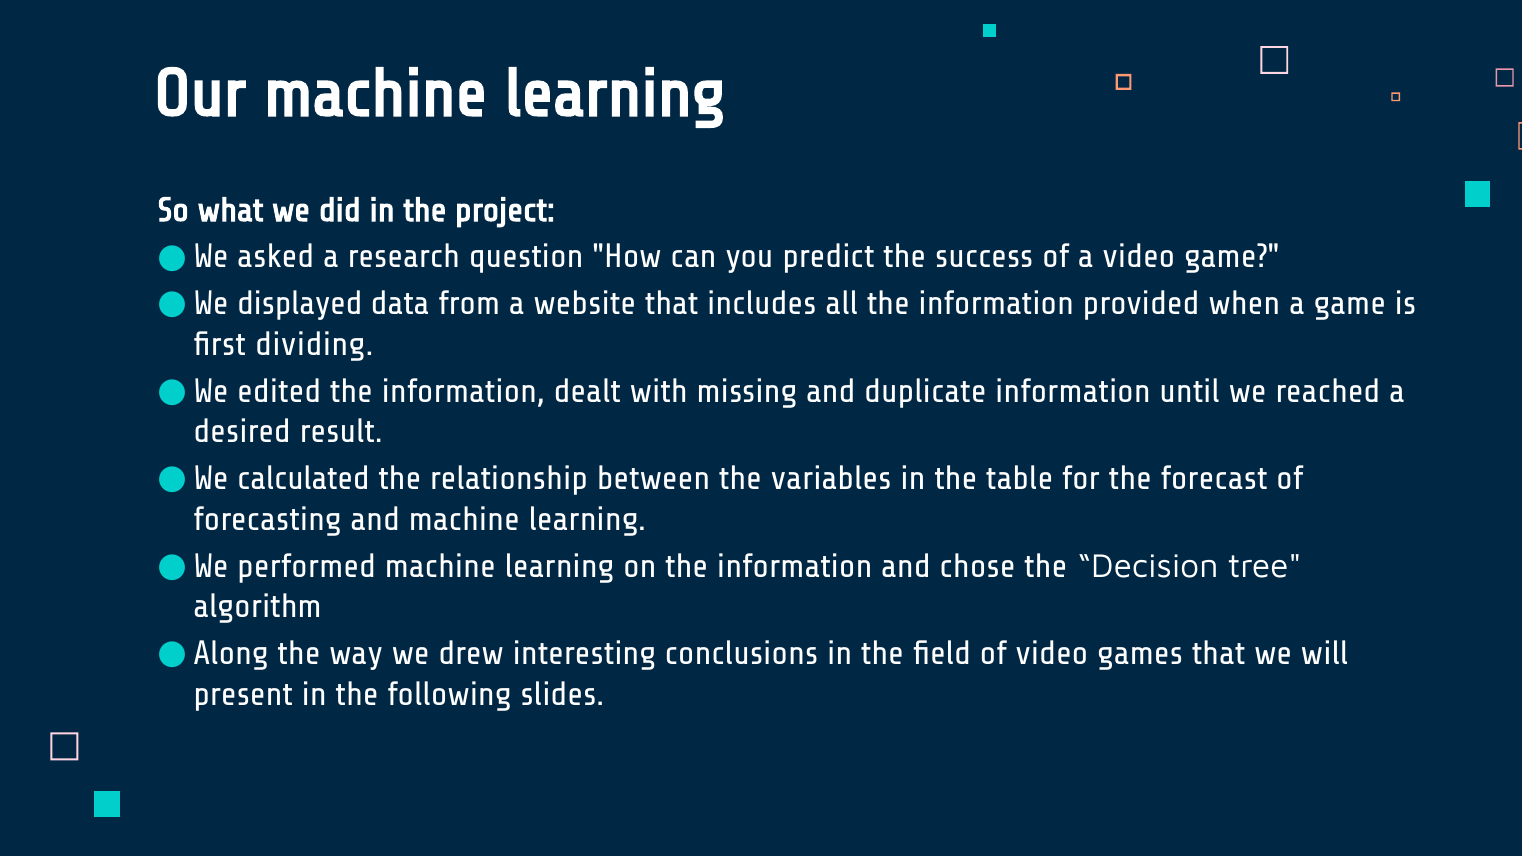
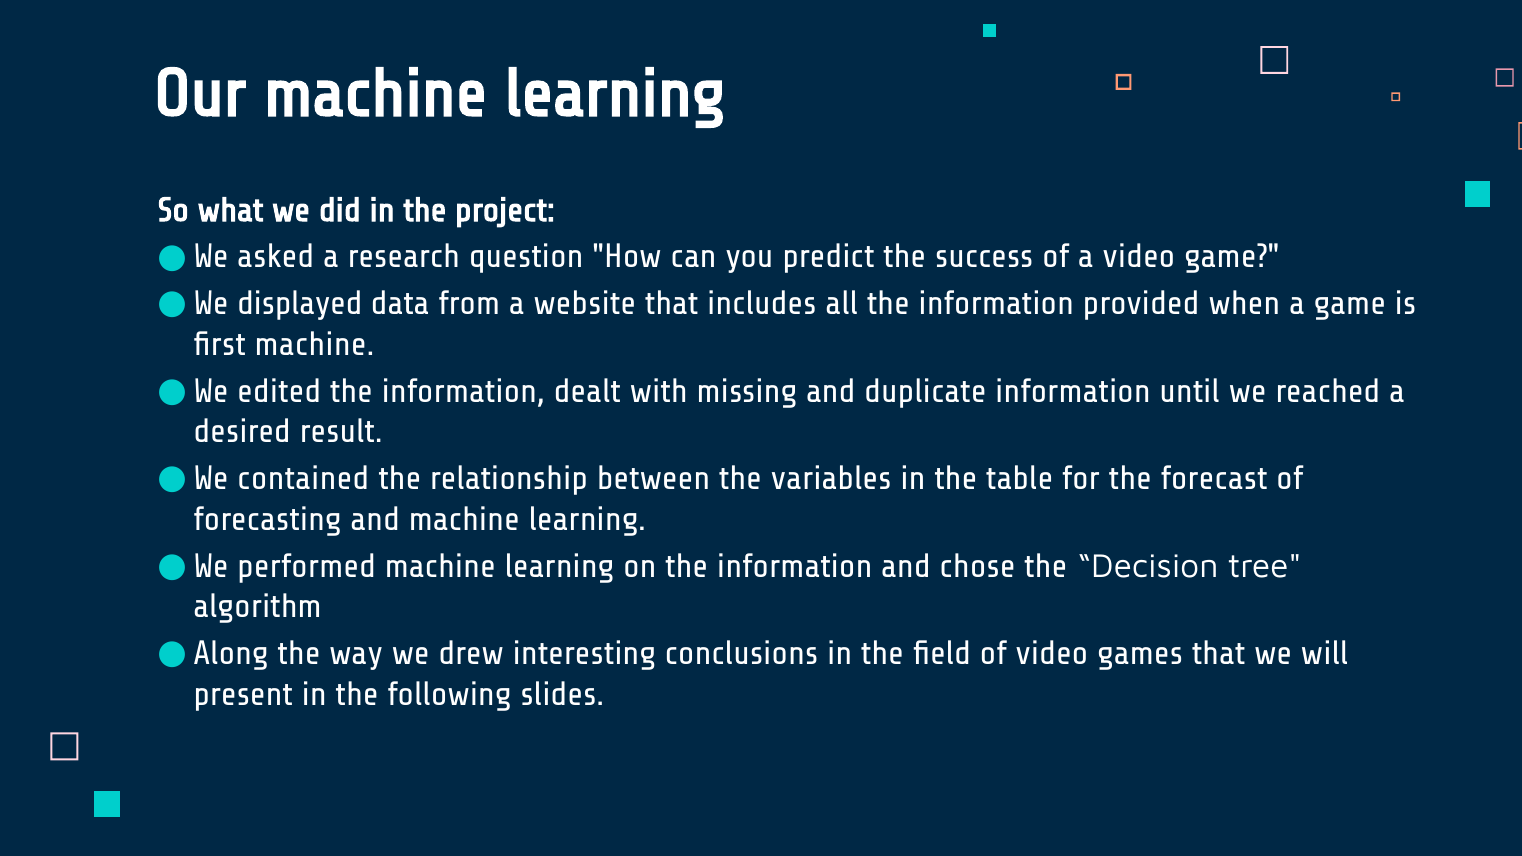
first dividing: dividing -> machine (314, 344)
calculated: calculated -> contained (303, 479)
